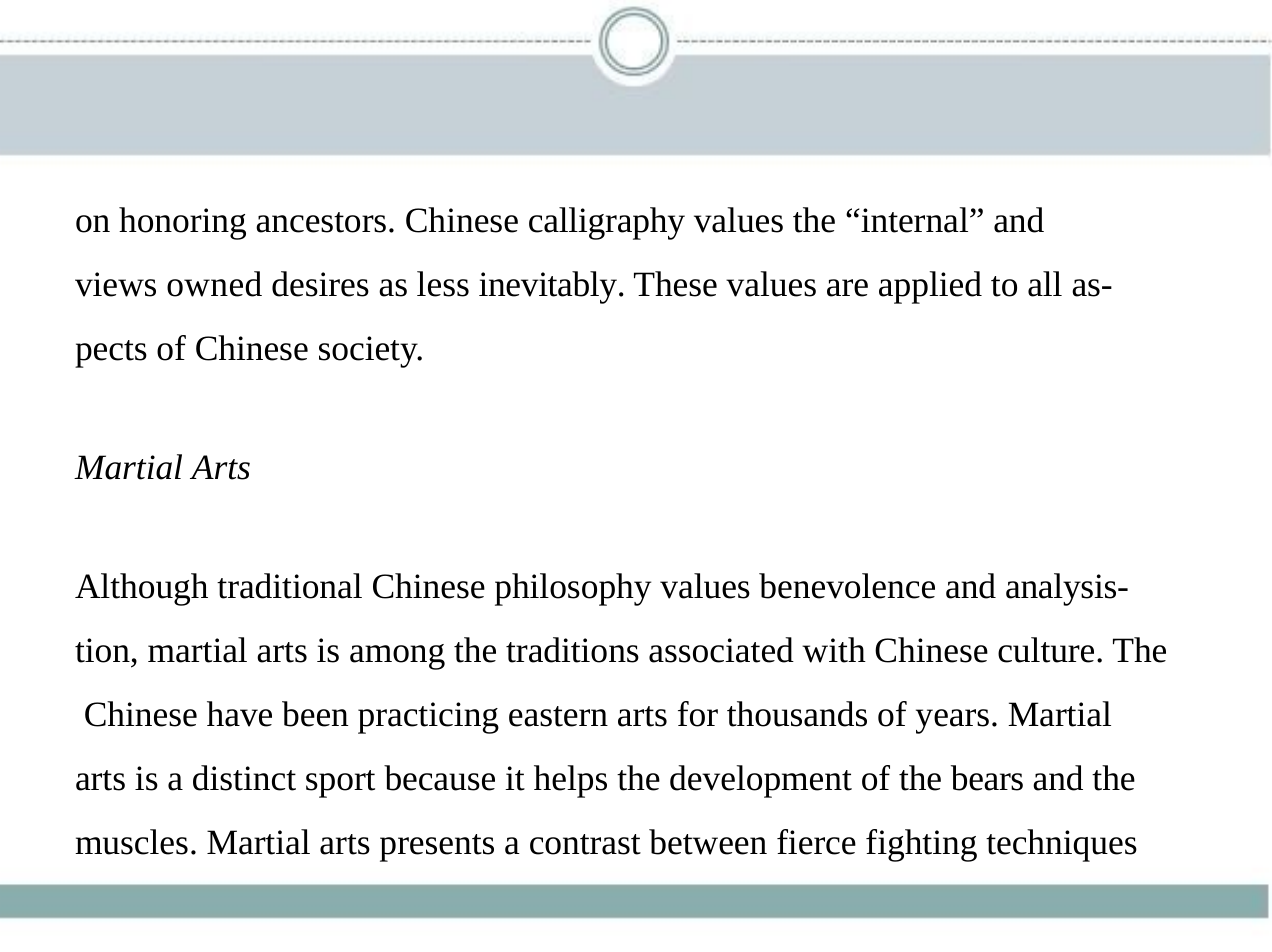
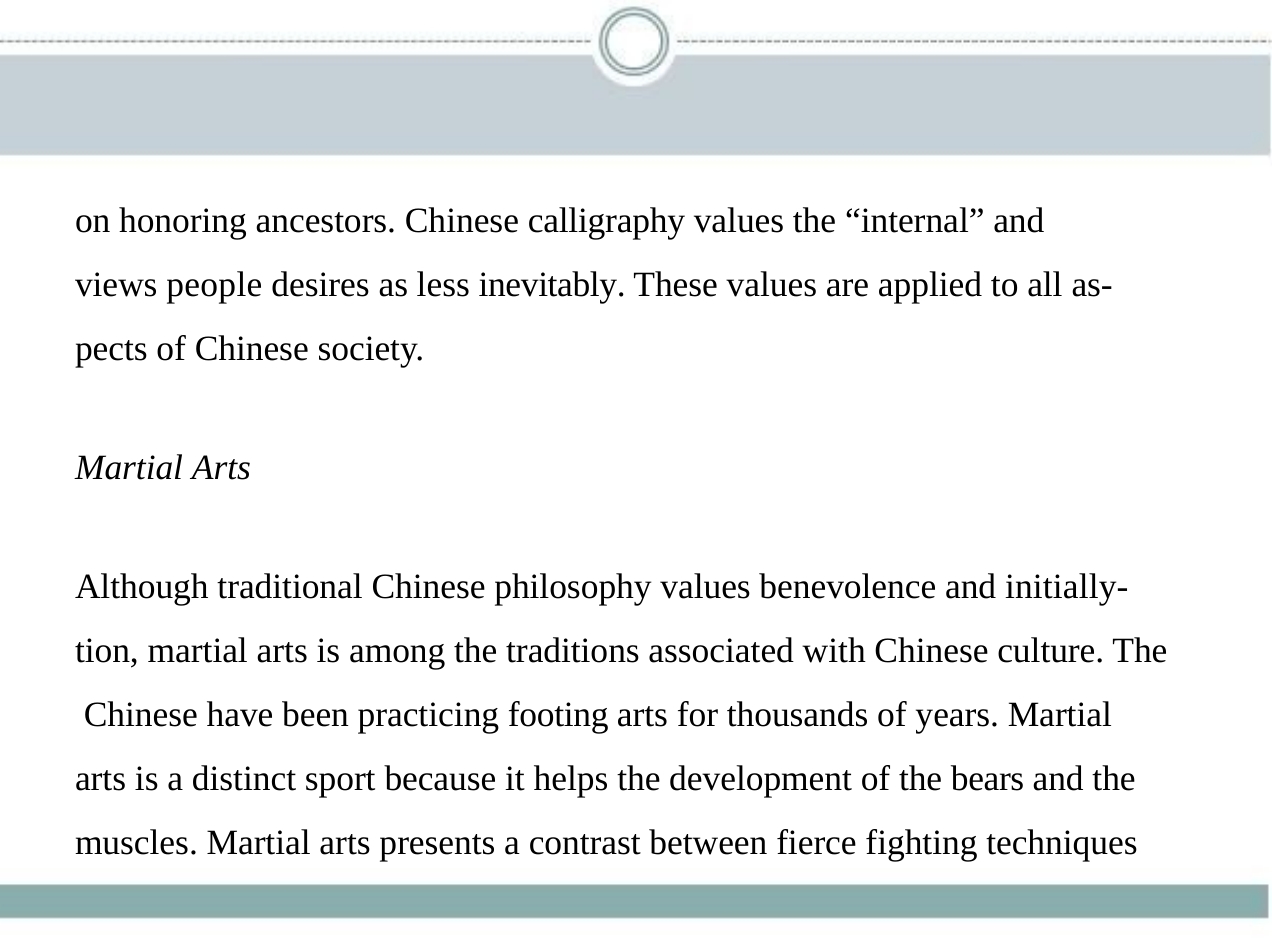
owned: owned -> people (214, 284)
analysis-: analysis- -> initially- (1067, 586)
eastern: eastern -> footing (558, 714)
